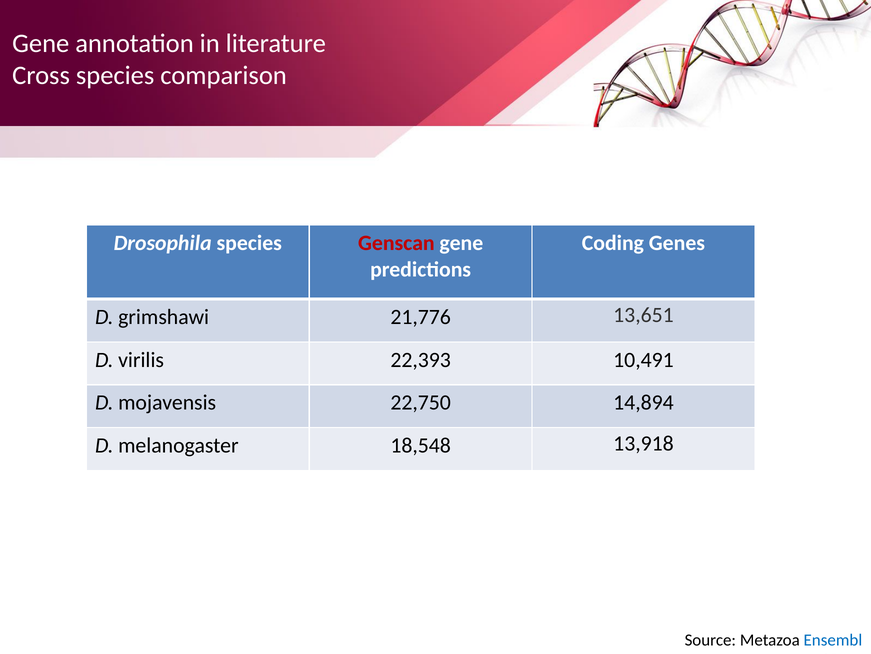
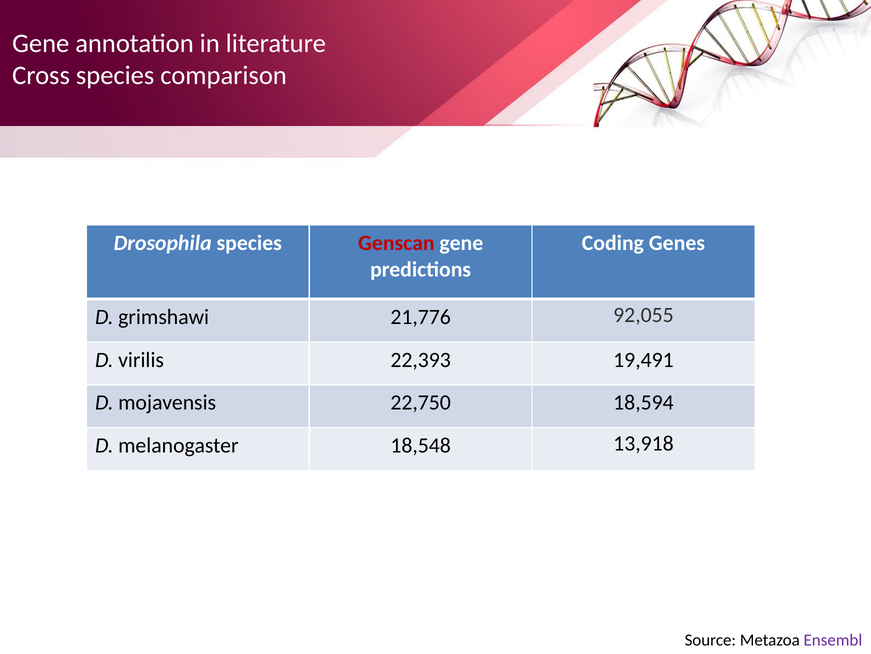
13,651: 13,651 -> 92,055 (643, 315)
10,491: 10,491 -> 19,491 (643, 359)
14,894: 14,894 -> 18,594 (643, 402)
Ensembl colour: blue -> purple (833, 640)
